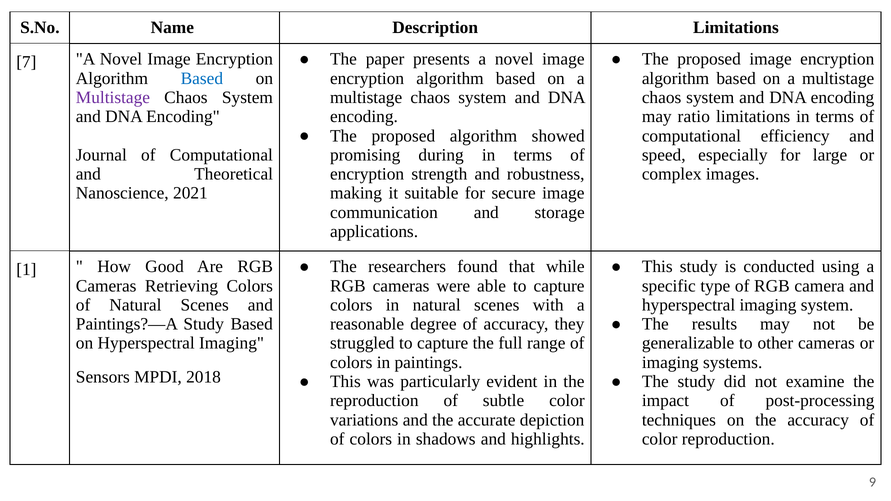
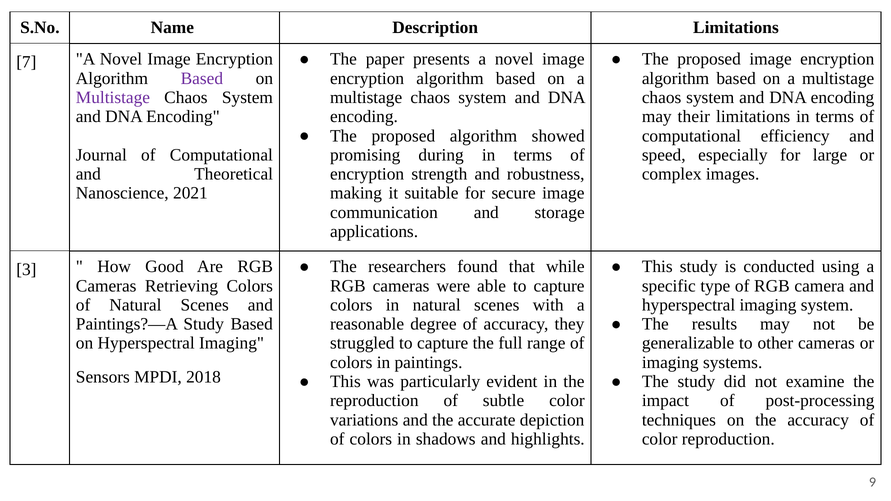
Based colour: blue -> purple (202, 78)
ratio: ratio -> their (694, 117)
1: 1 -> 3 (26, 270)
